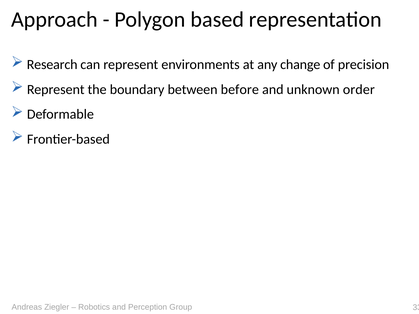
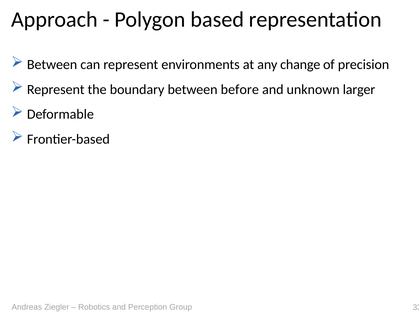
Research: Research -> Between (52, 65)
order: order -> larger (359, 90)
